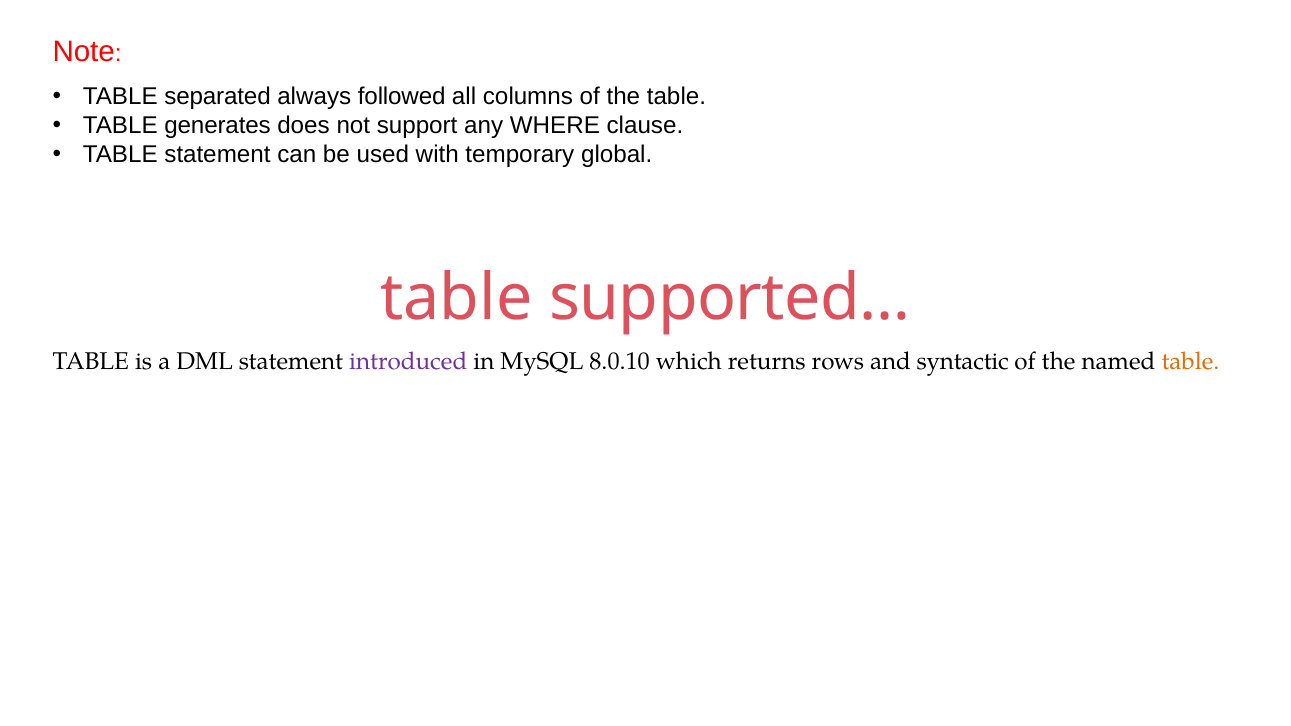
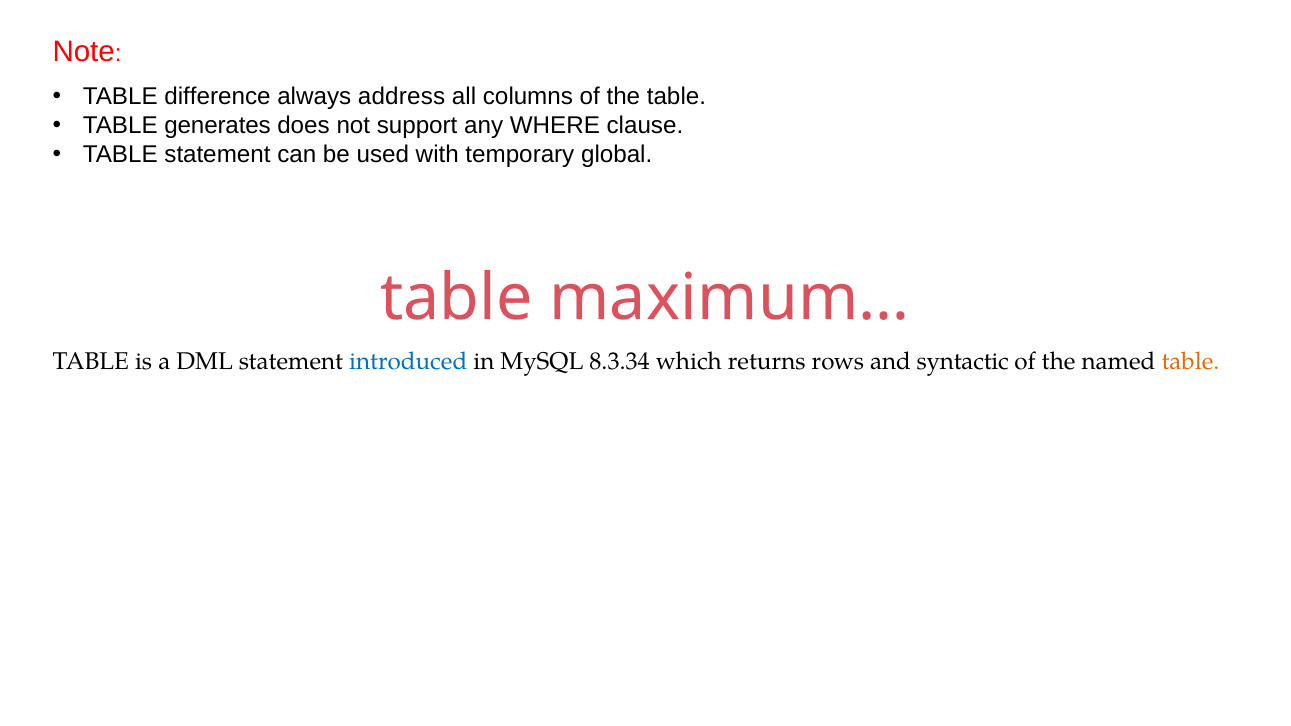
separated: separated -> difference (217, 97)
followed: followed -> address (402, 97)
supported…: supported… -> maximum… (730, 298)
introduced colour: purple -> blue (408, 361)
8.0.10: 8.0.10 -> 8.3.34 (620, 361)
